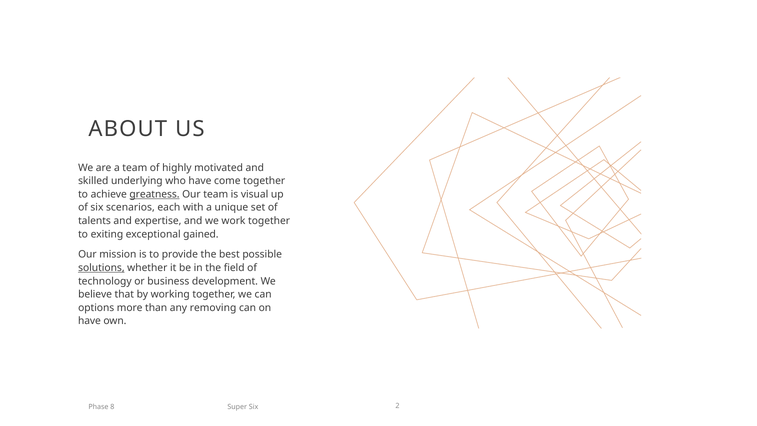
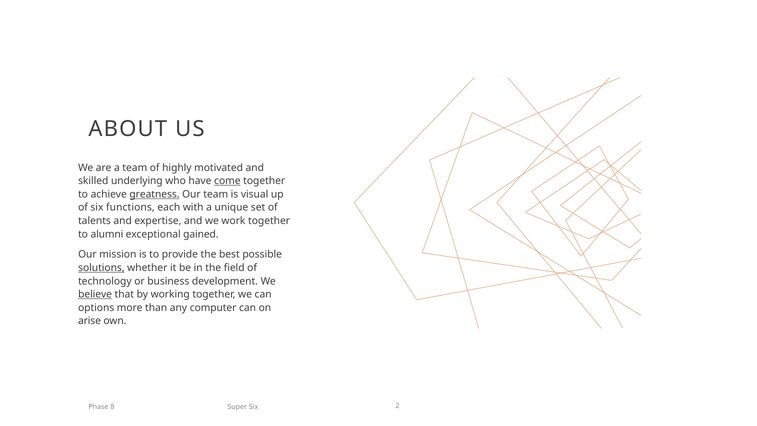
come underline: none -> present (227, 181)
scenarios: scenarios -> functions (130, 207)
exiting: exiting -> alumni (107, 234)
believe underline: none -> present (95, 294)
removing: removing -> computer (213, 308)
have: have -> arise (89, 321)
